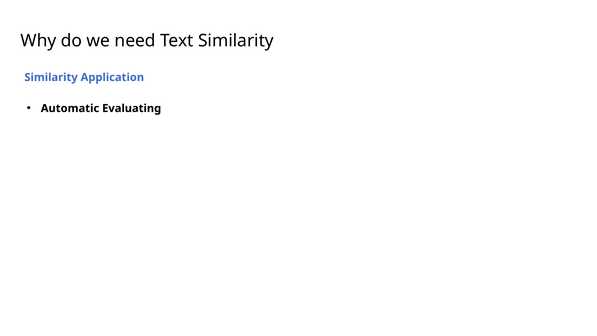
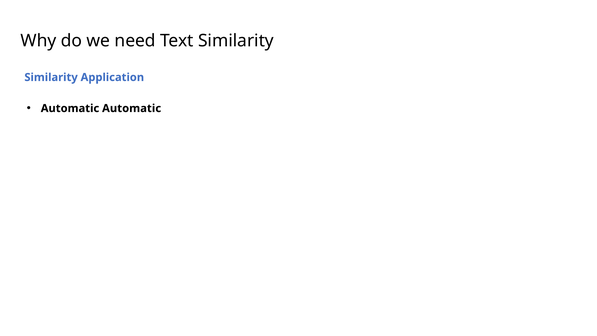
Automatic Evaluating: Evaluating -> Automatic (132, 108)
